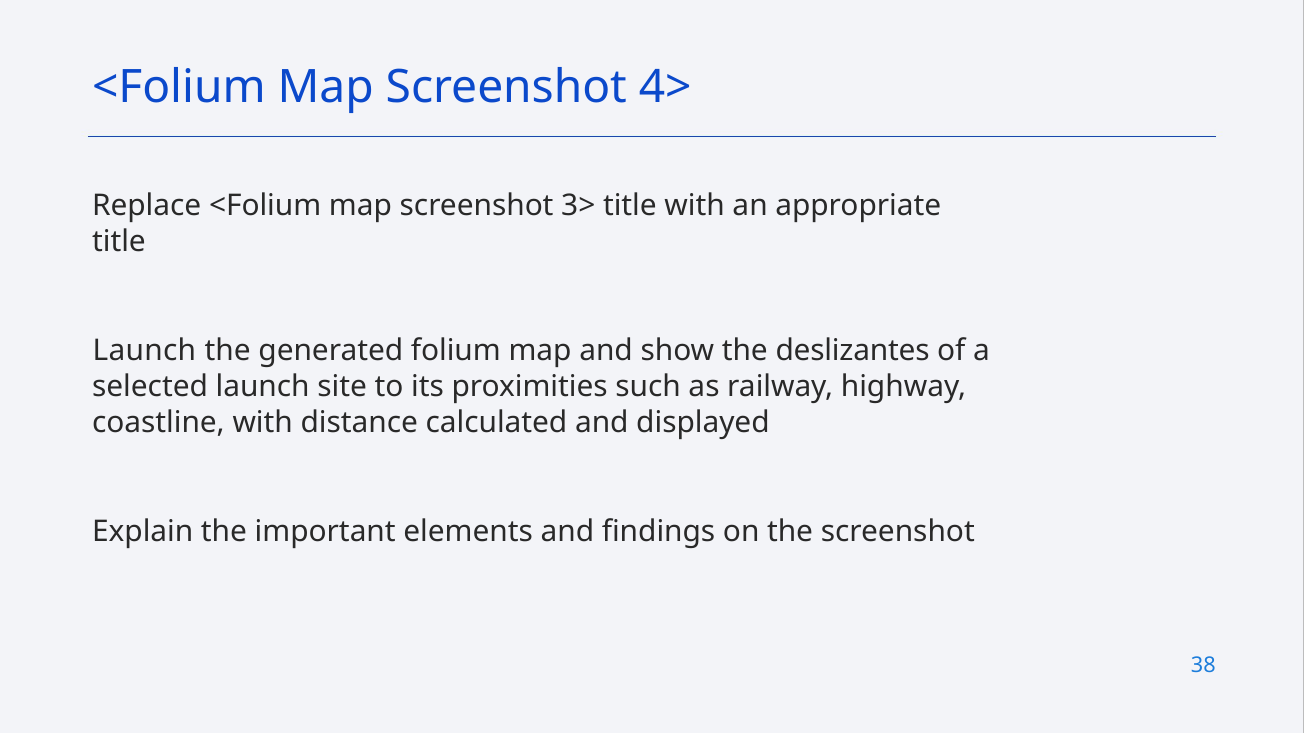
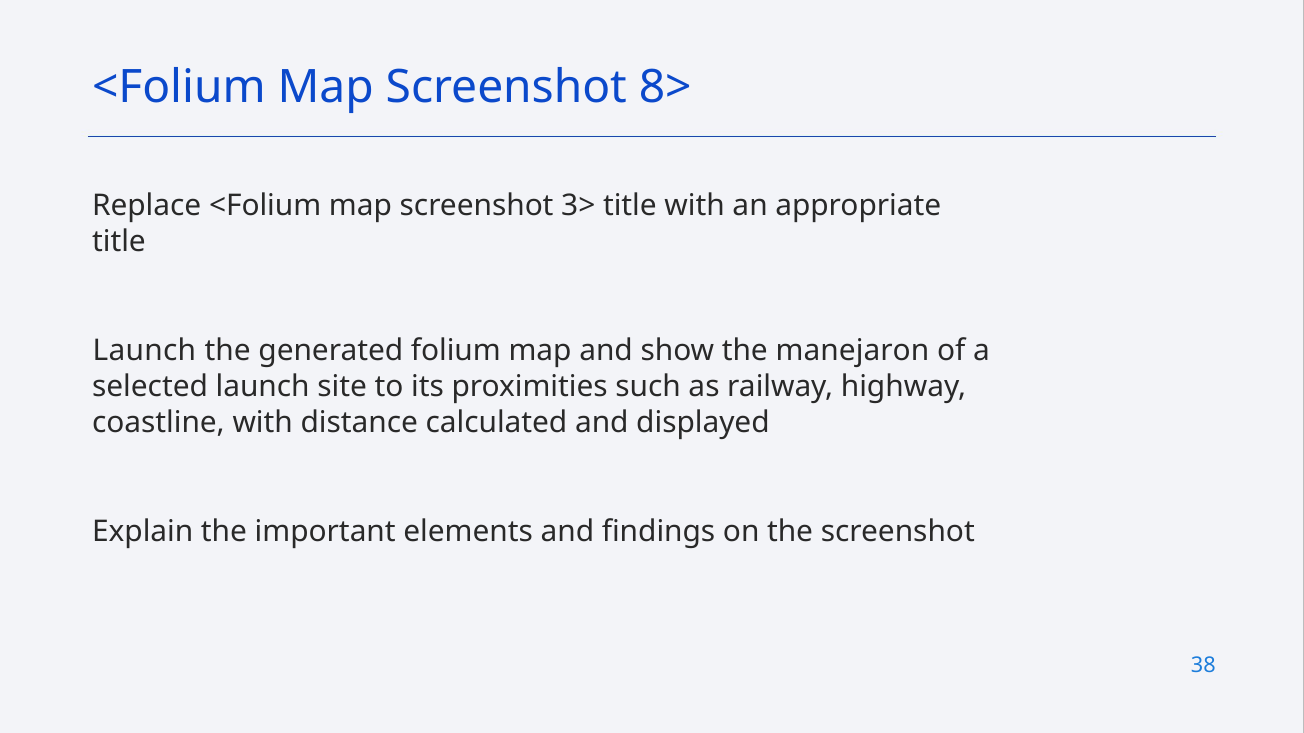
4>: 4> -> 8> (665, 87)
deslizantes: deslizantes -> manejaron (852, 351)
